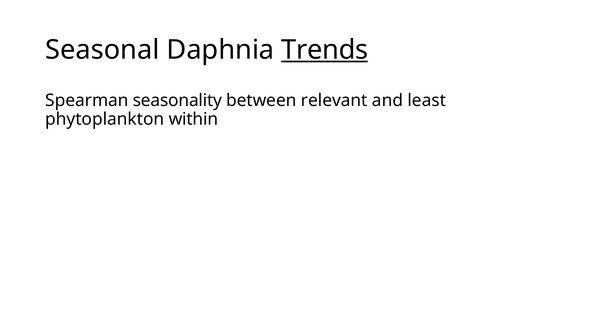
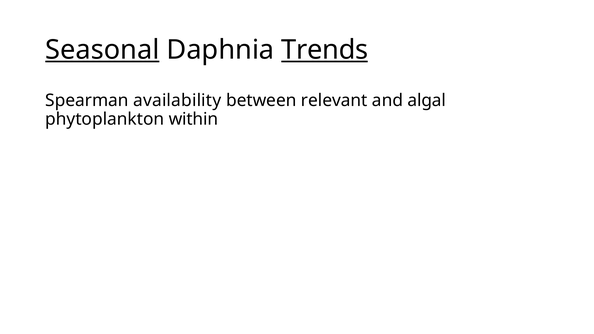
Seasonal underline: none -> present (102, 50)
seasonality: seasonality -> availability (177, 100)
least: least -> algal (427, 100)
